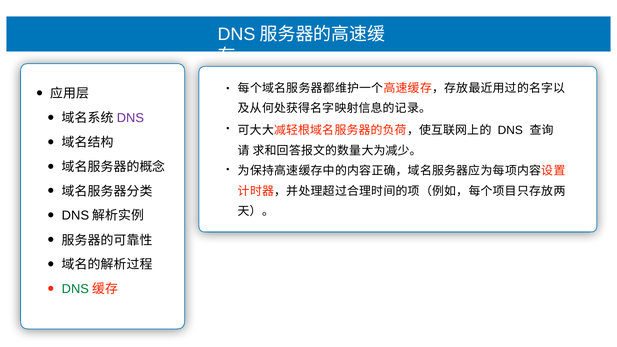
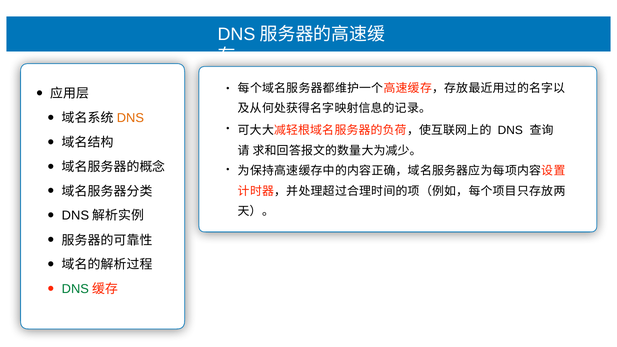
DNS colour: purple -> orange (130, 118)
